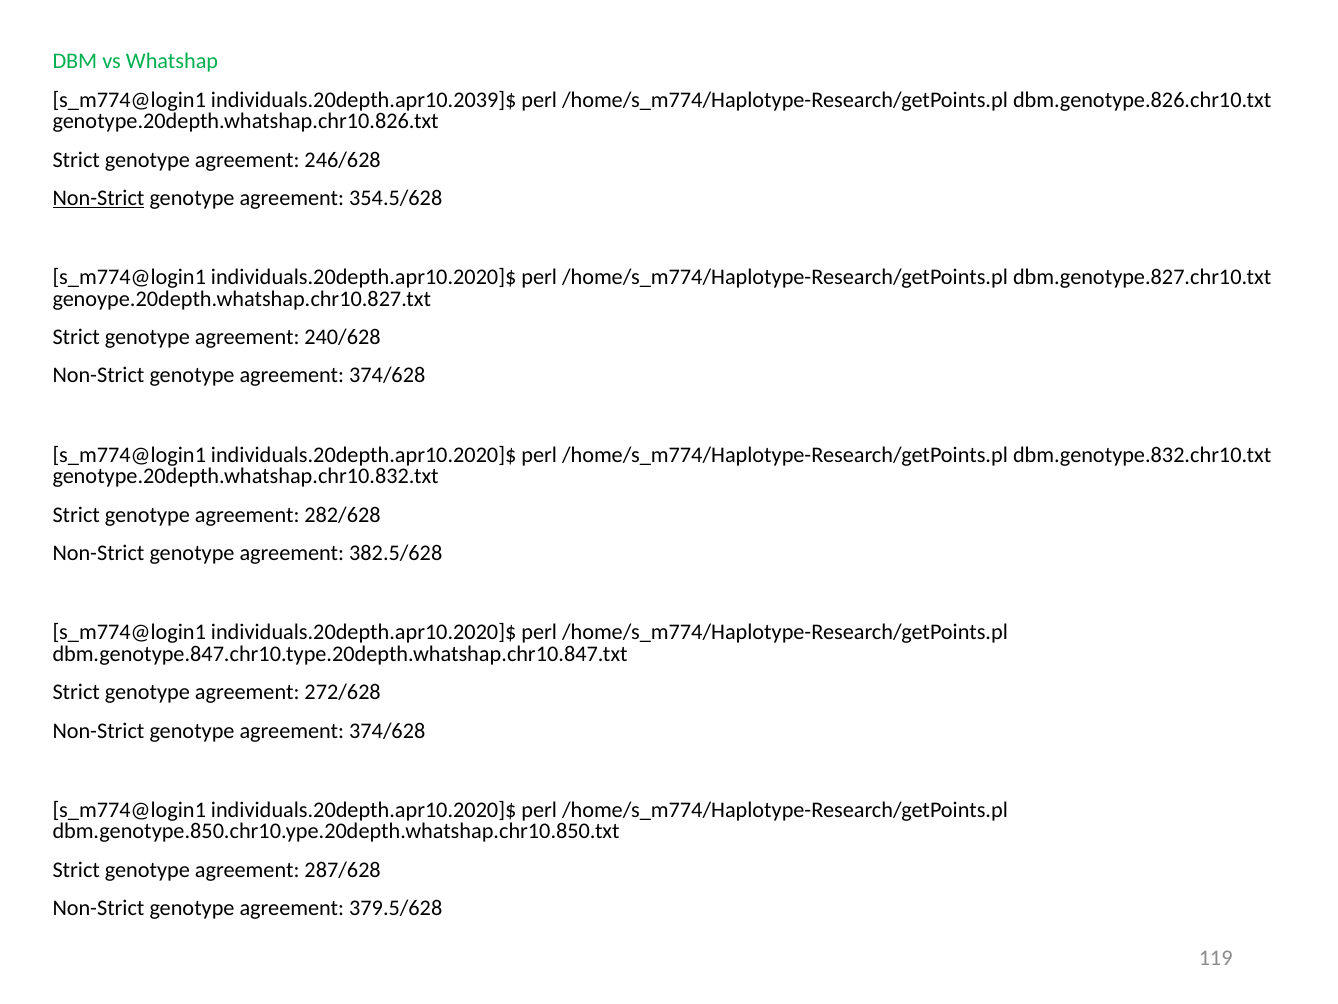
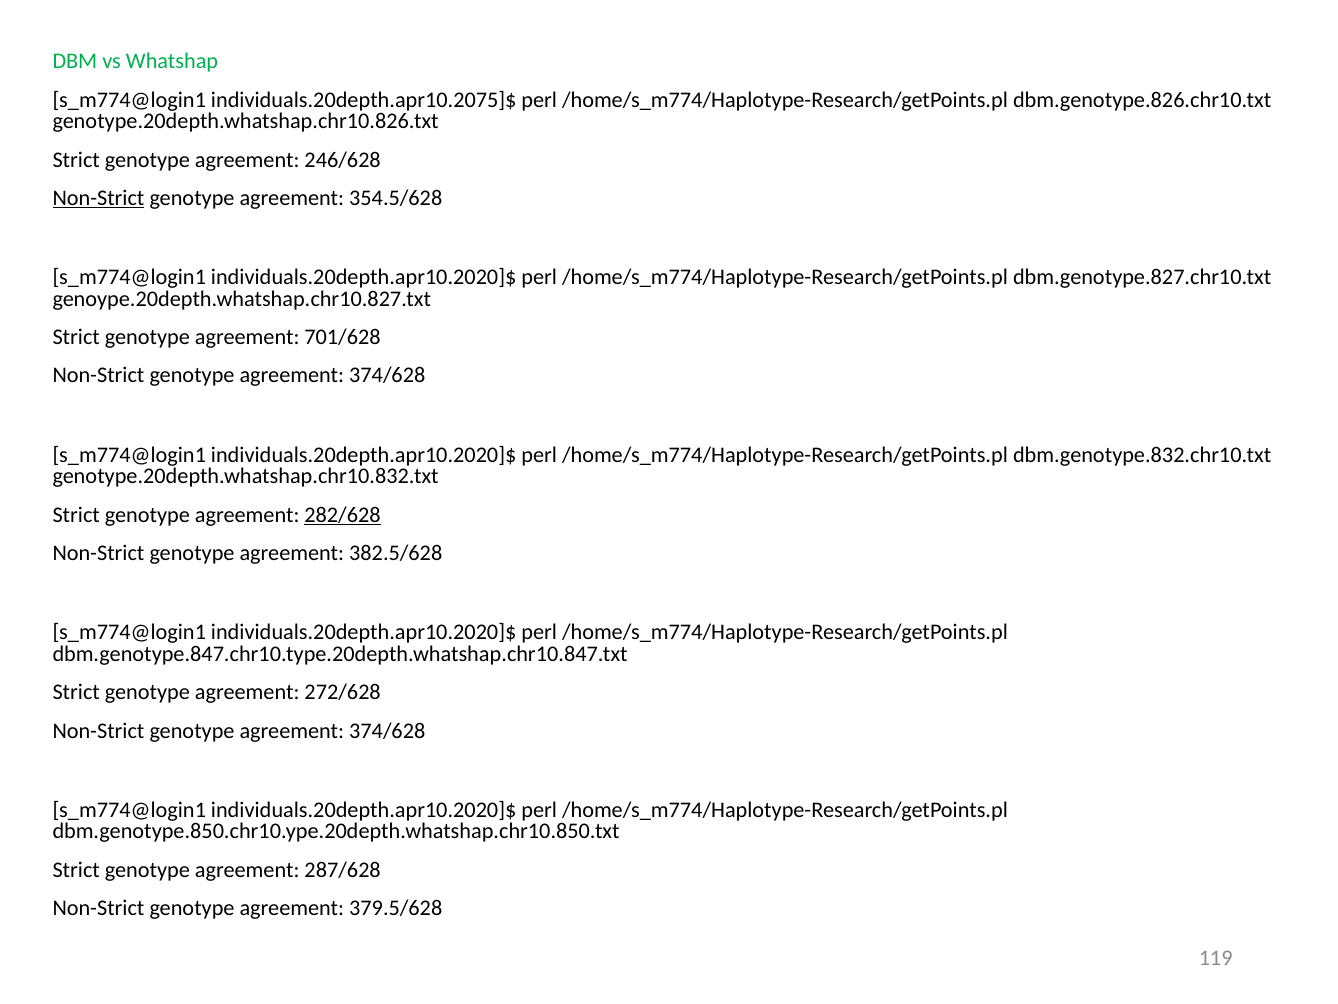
individuals.20depth.apr10.2039]$: individuals.20depth.apr10.2039]$ -> individuals.20depth.apr10.2075]$ (364, 100)
240/628: 240/628 -> 701/628 (343, 337)
282/628 underline: none -> present (343, 515)
